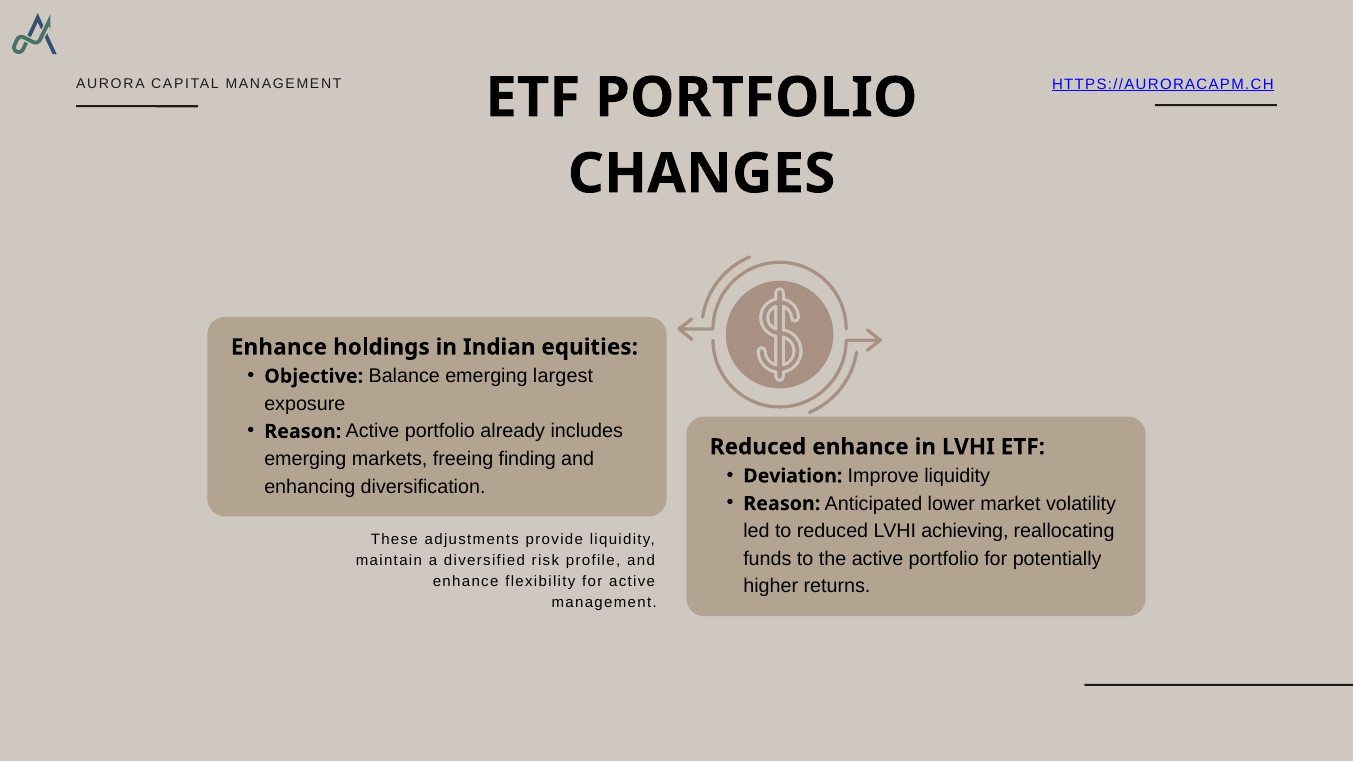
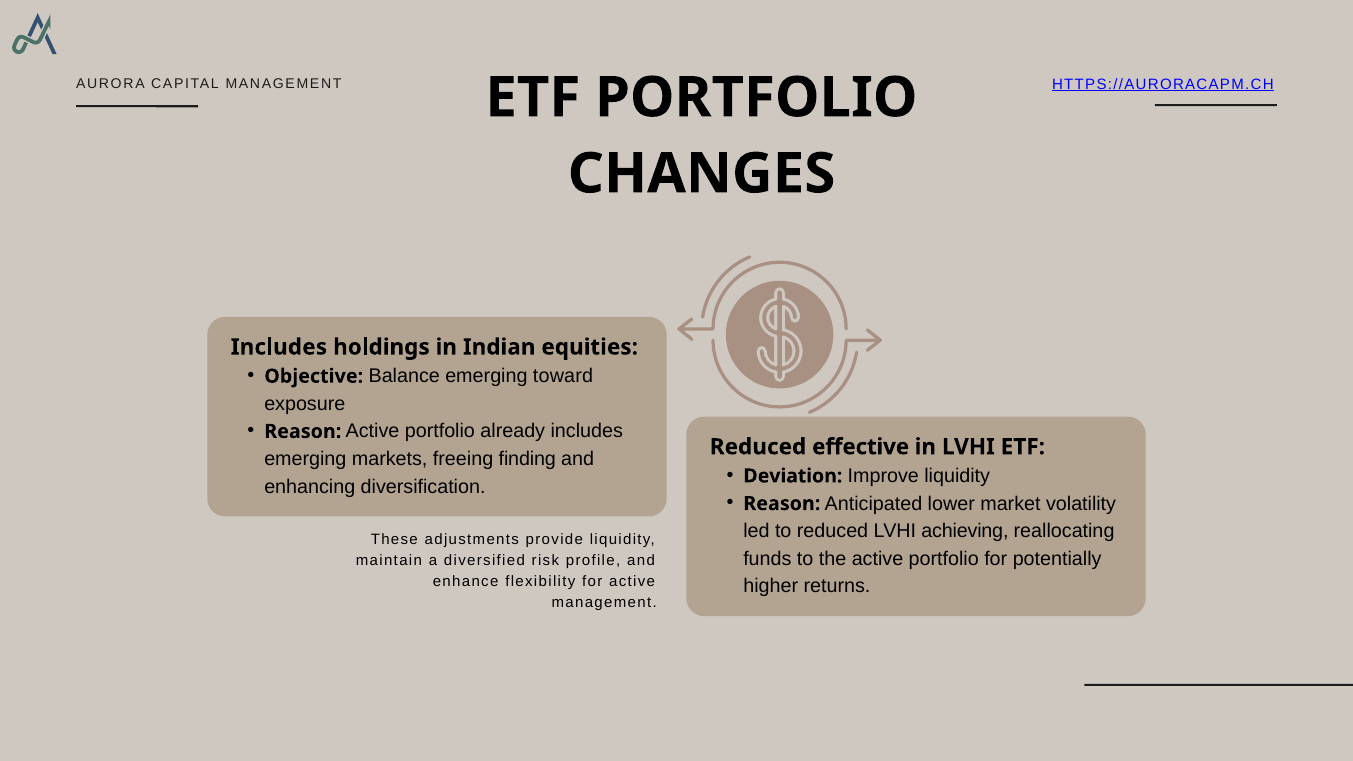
Enhance: Enhance -> Includes (279, 347)
largest: largest -> toward (563, 376)
Reduced enhance: enhance -> effective (861, 447)
